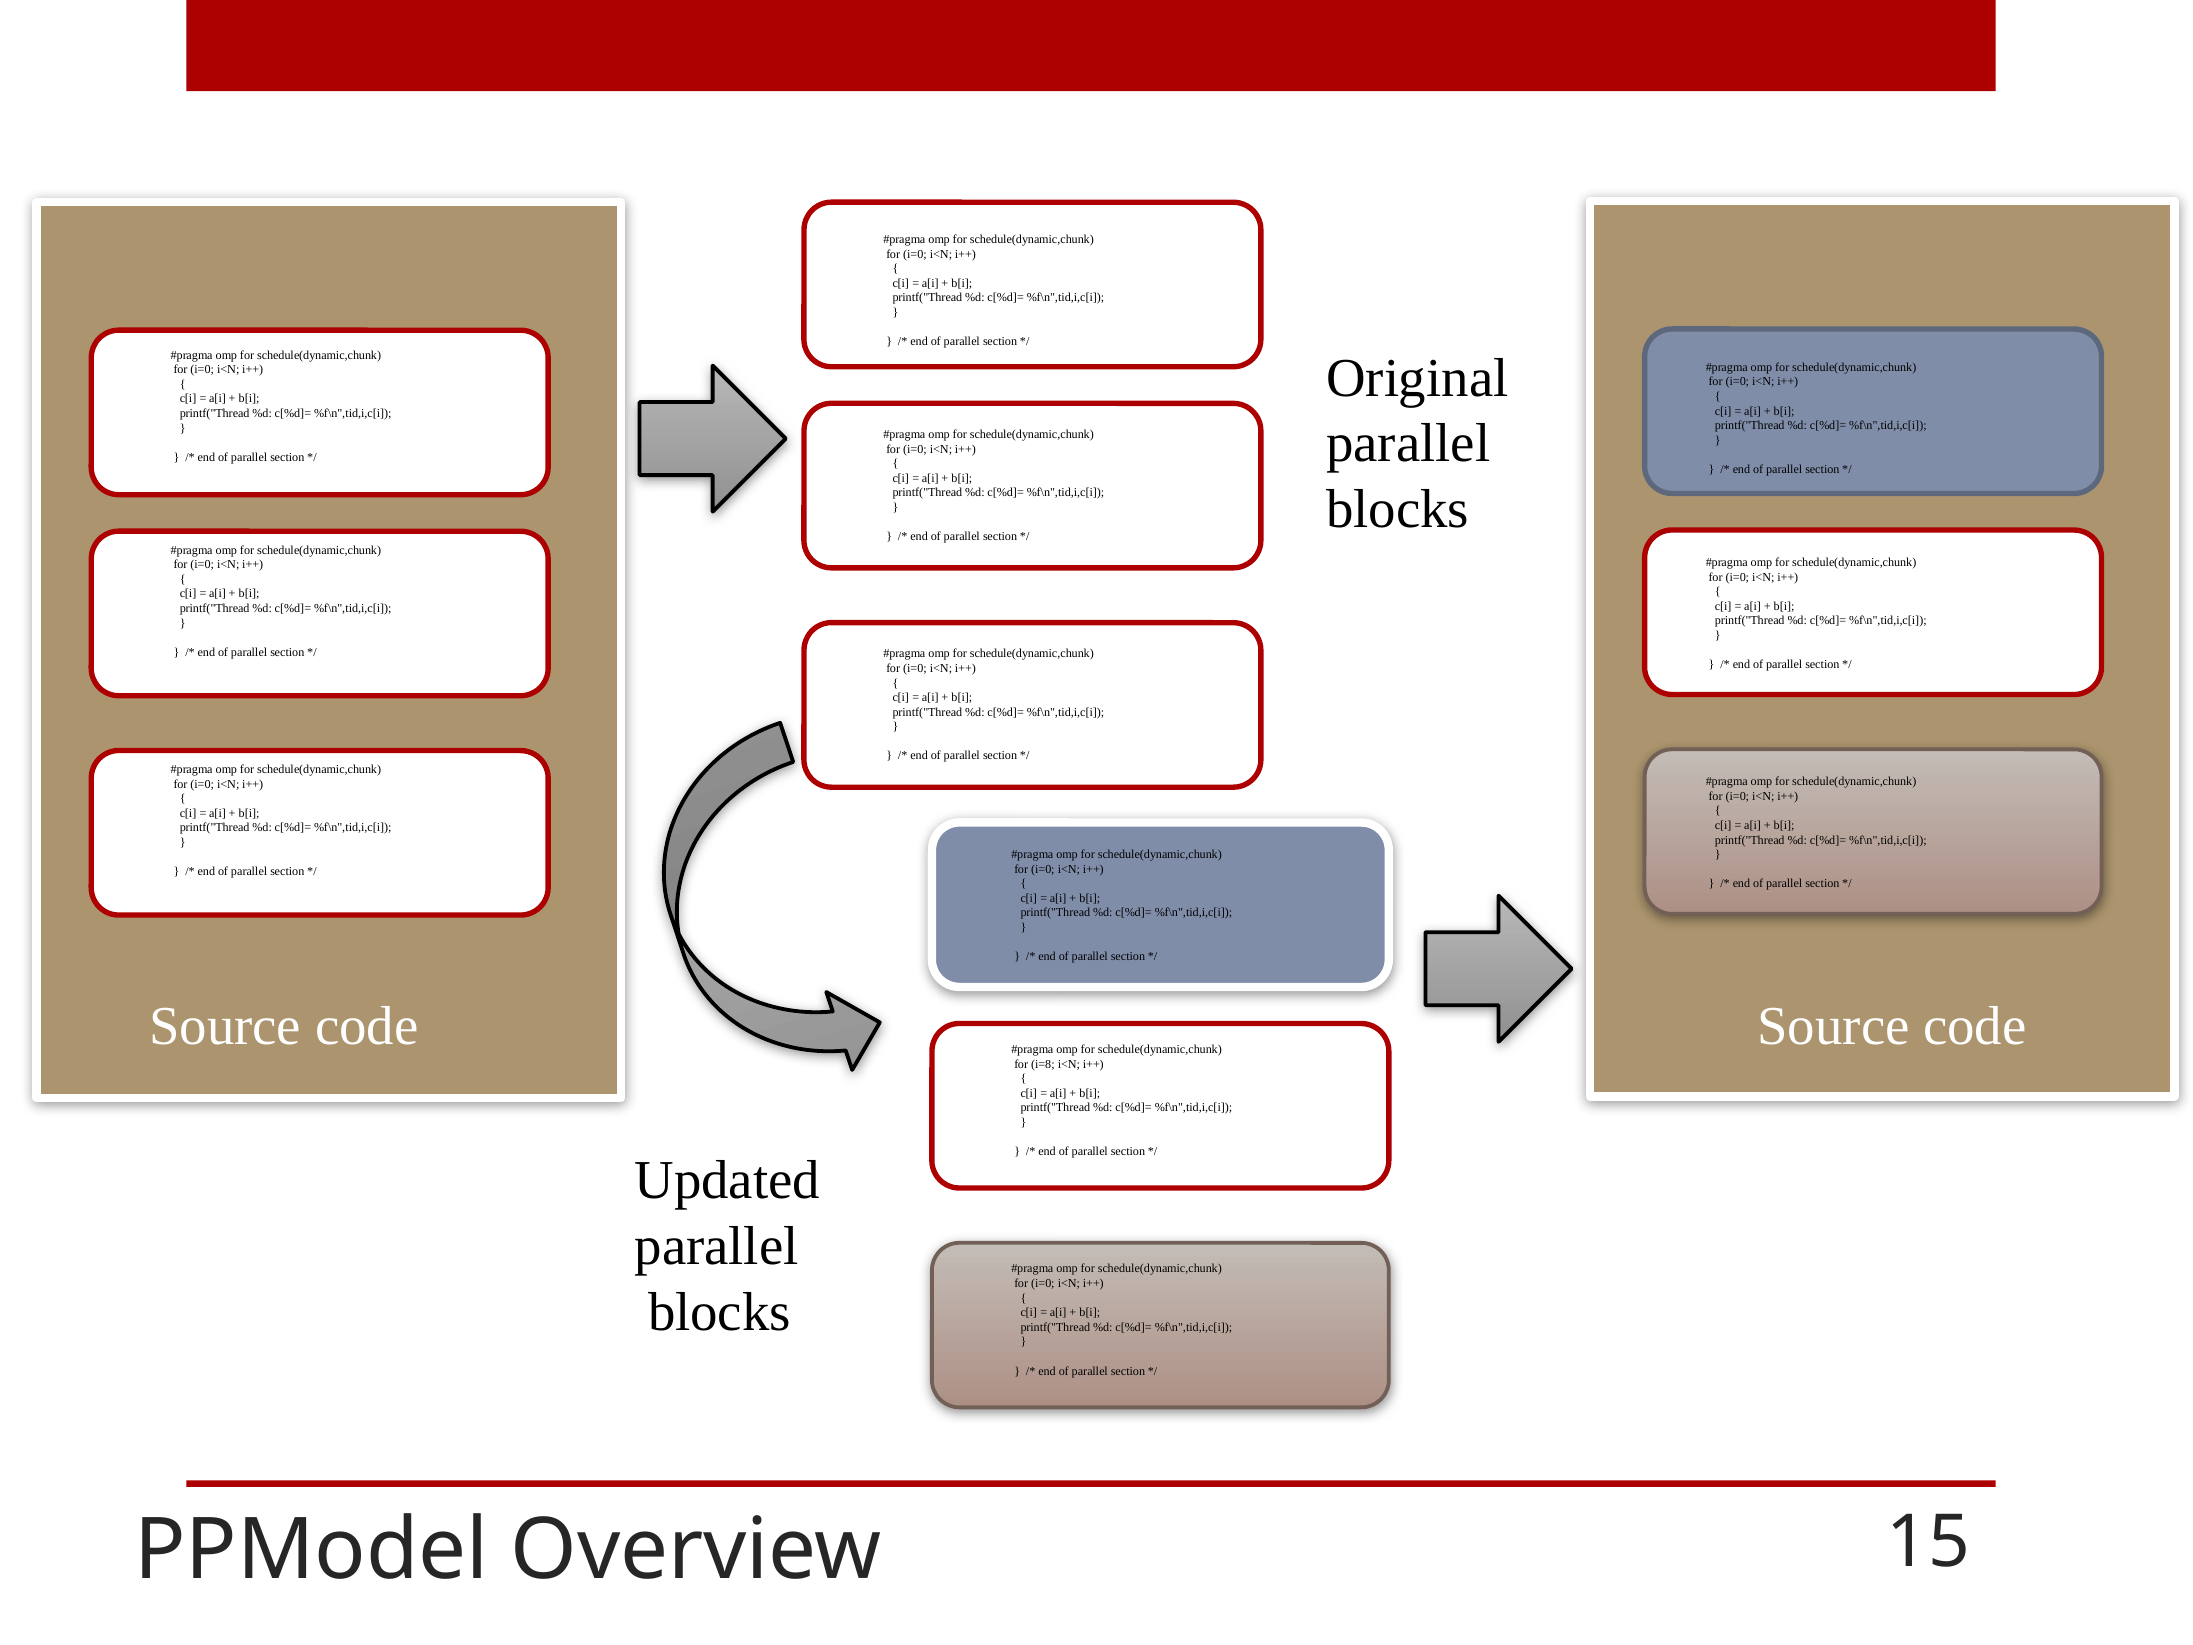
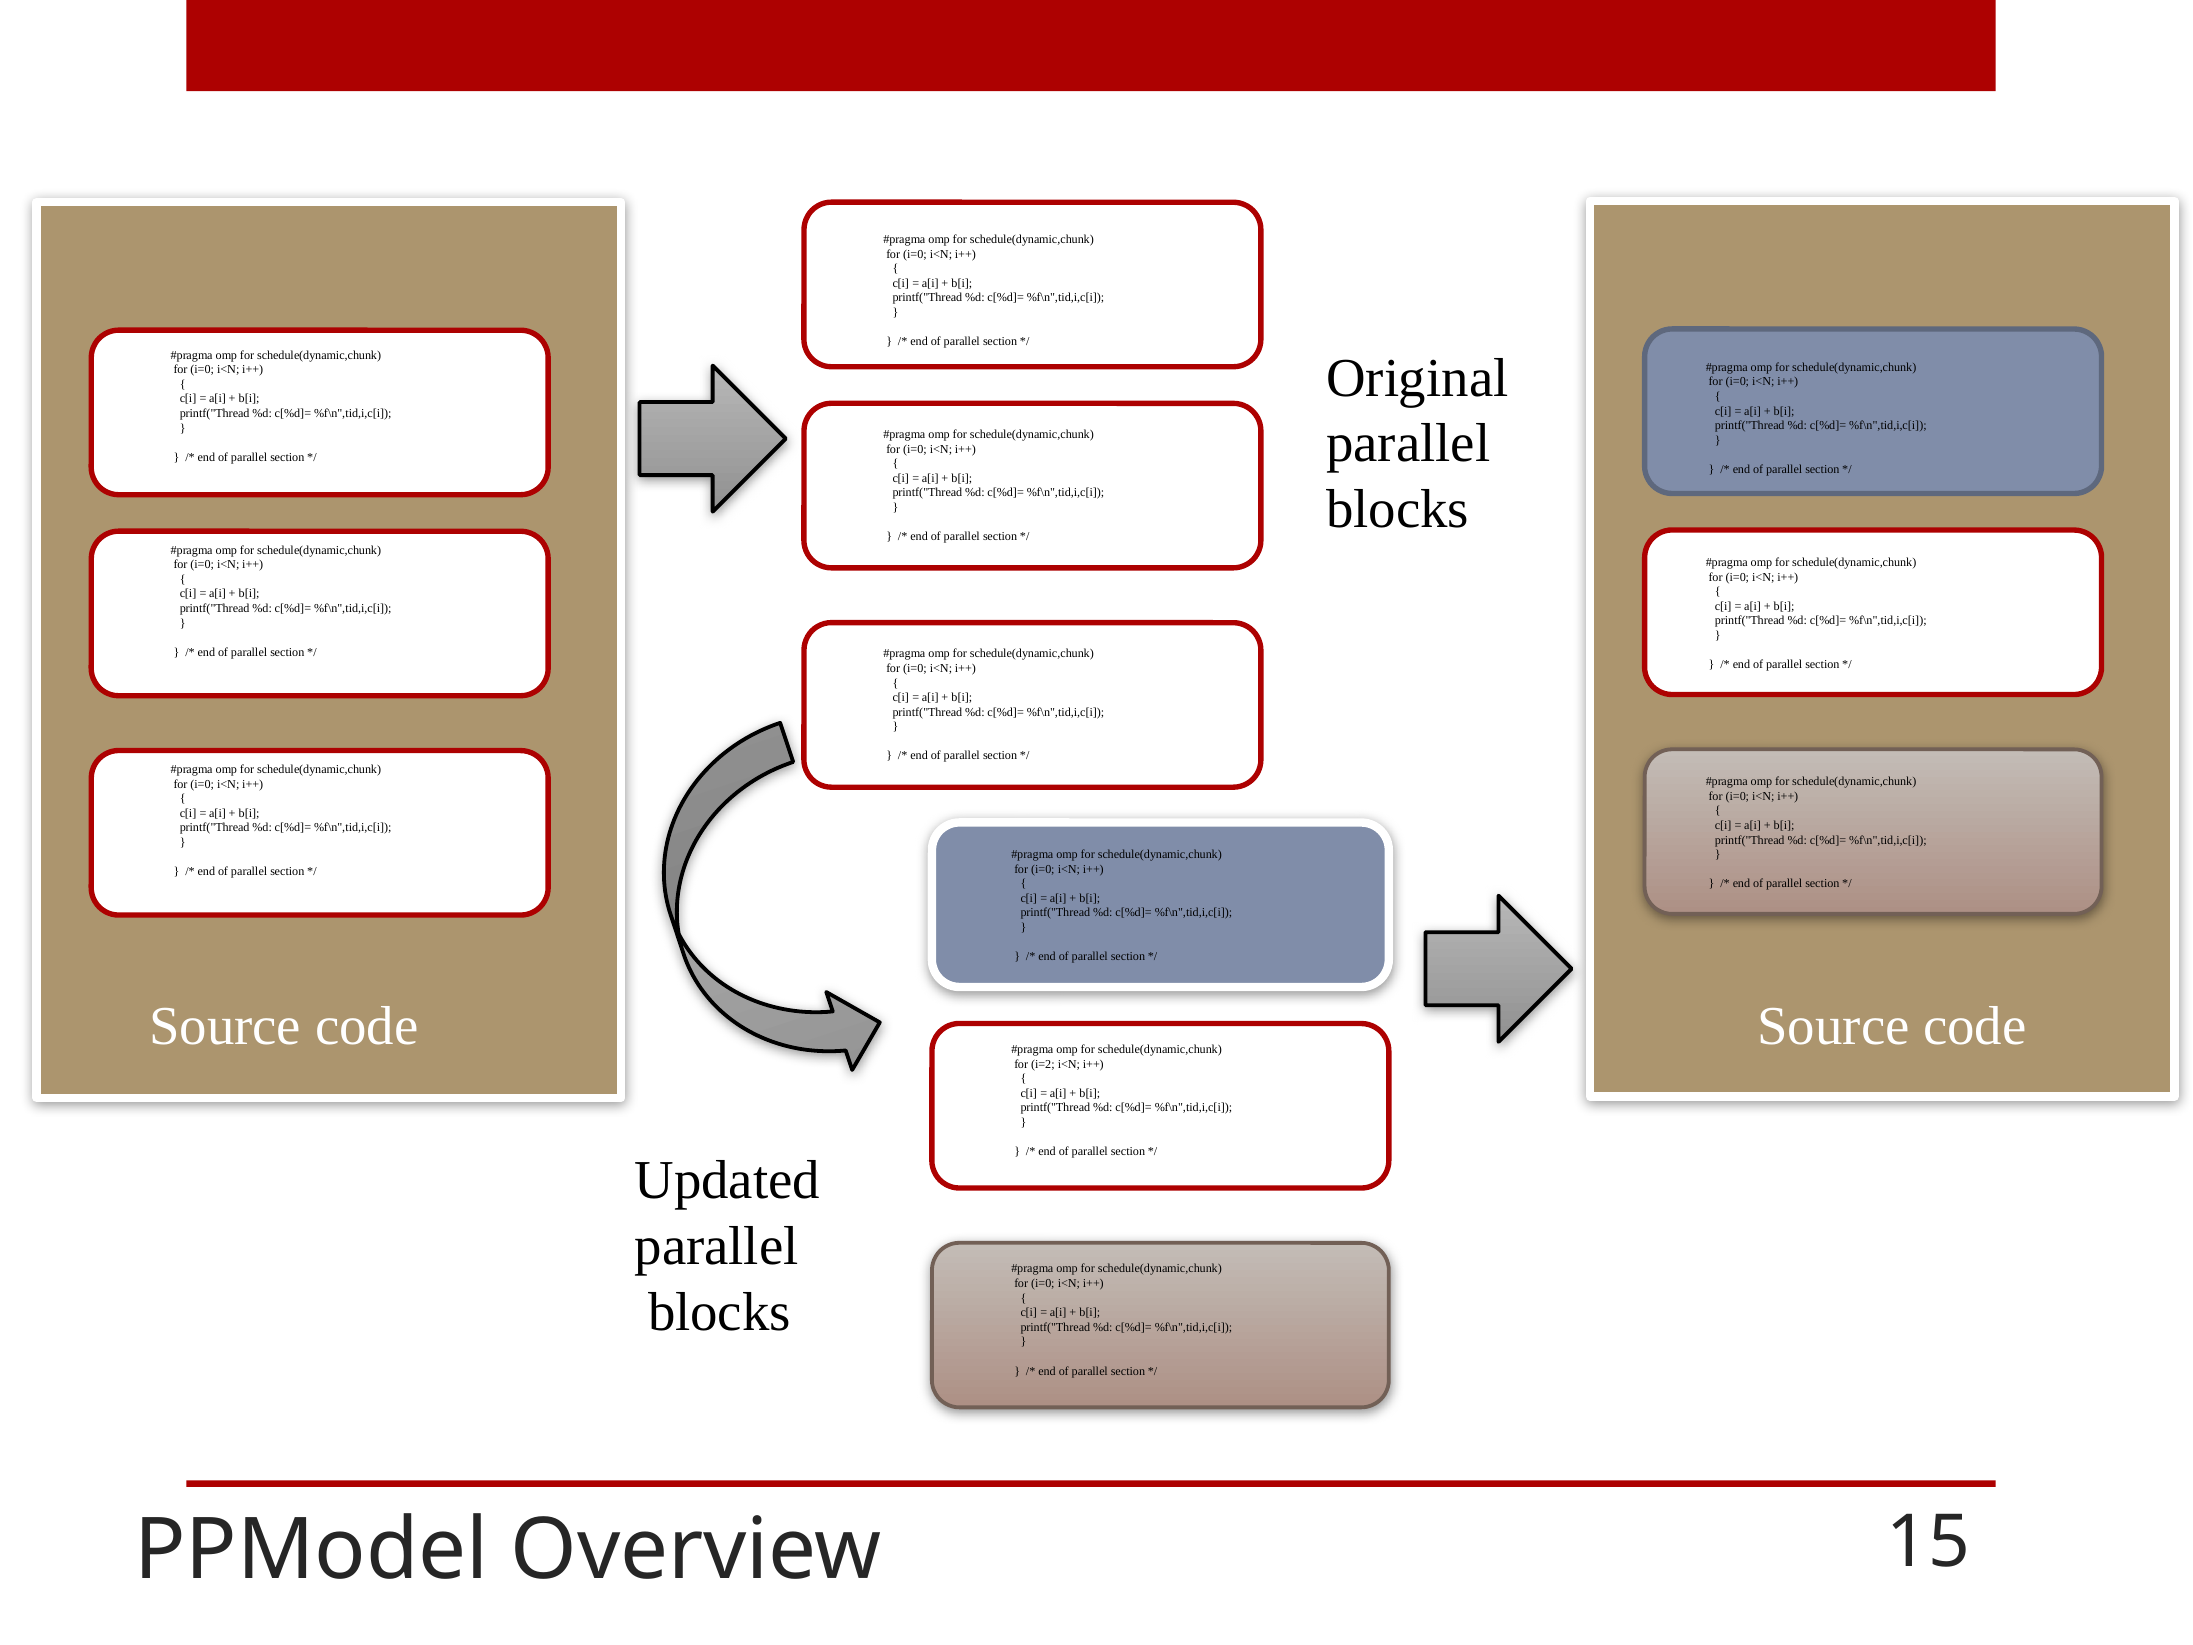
i=8: i=8 -> i=2 (1043, 1064)
